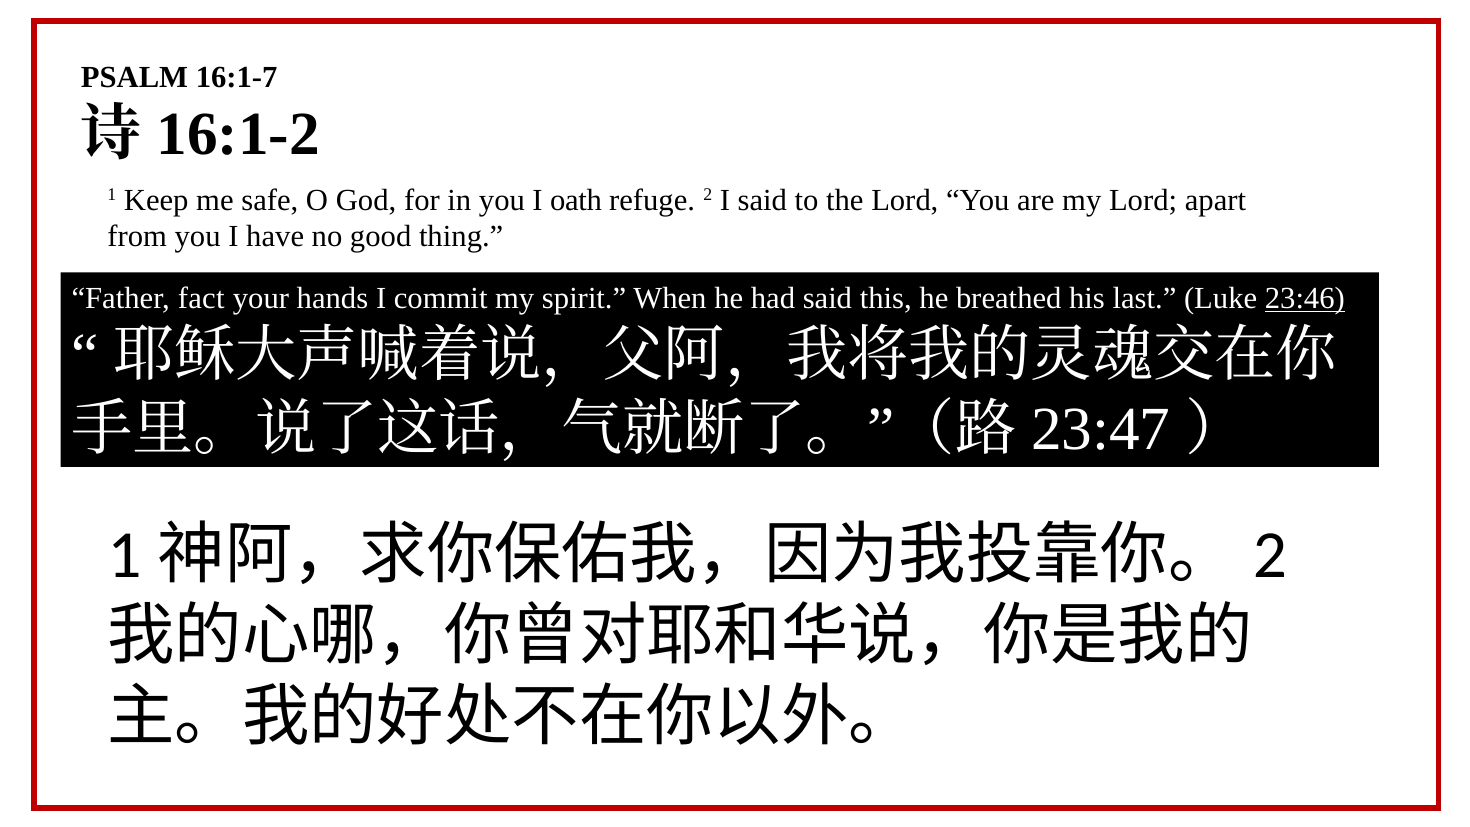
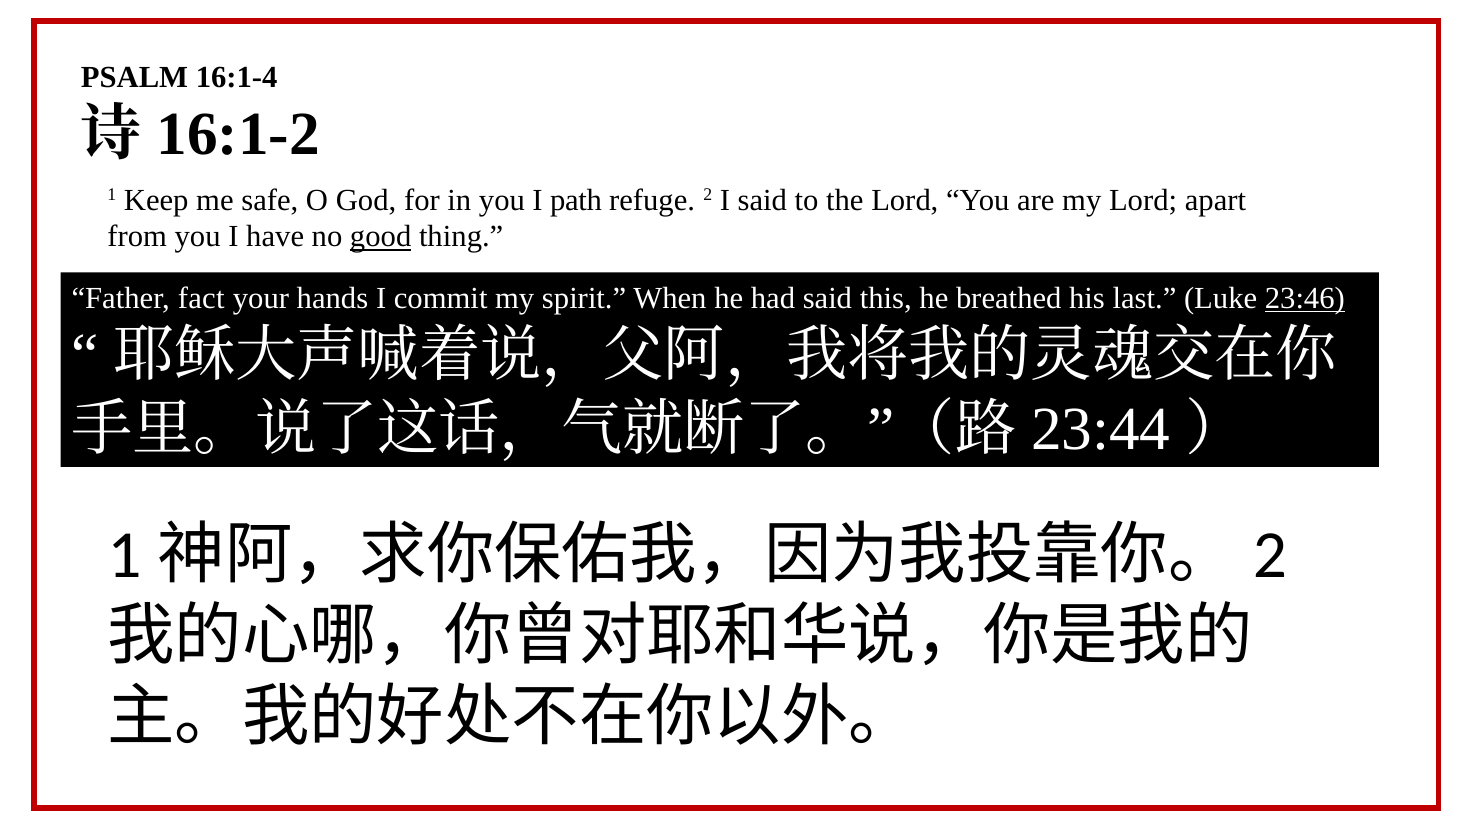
16:1-7: 16:1-7 -> 16:1-4 (237, 77)
oath: oath -> path (576, 200)
good underline: none -> present (381, 237)
23:47: 23:47 -> 23:44 (1101, 429)
